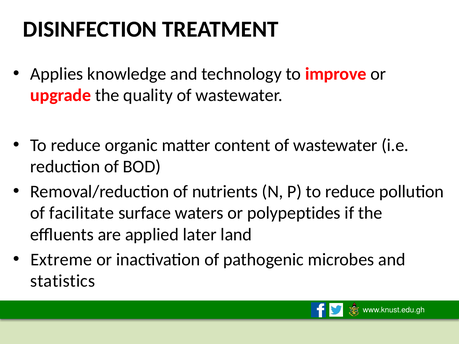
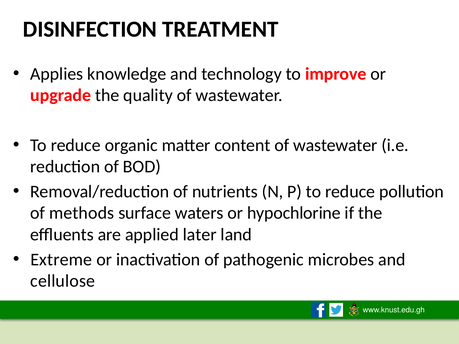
facilitate: facilitate -> methods (82, 213)
polypeptides: polypeptides -> hypochlorine (294, 213)
statistics: statistics -> cellulose (63, 281)
